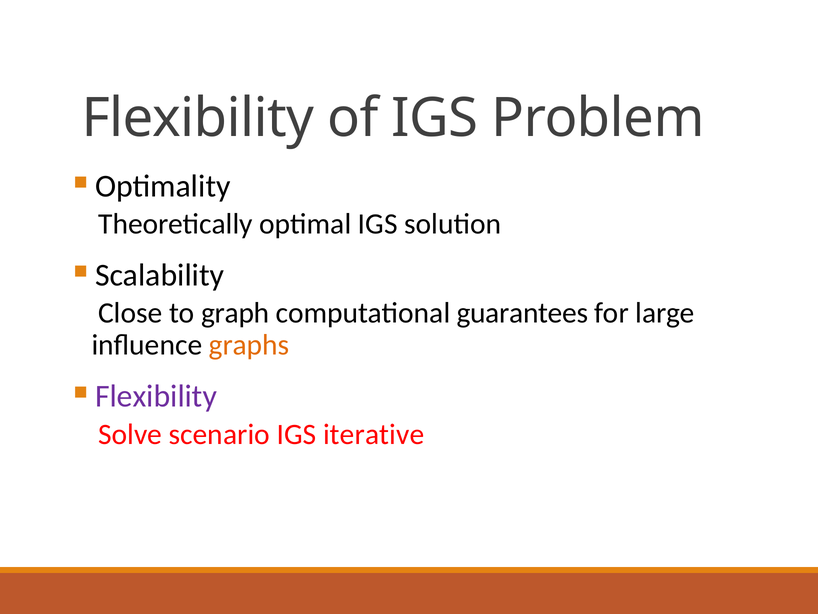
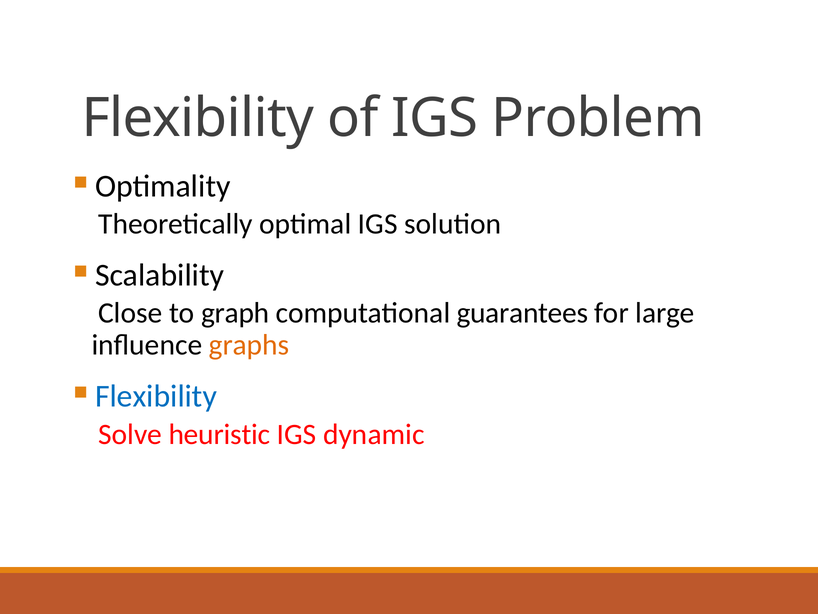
Flexibility colour: purple -> blue (156, 396)
scenario: scenario -> heuristic (219, 434)
iterative: iterative -> dynamic (374, 434)
